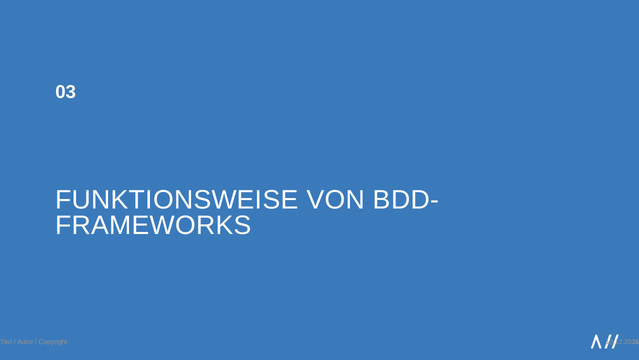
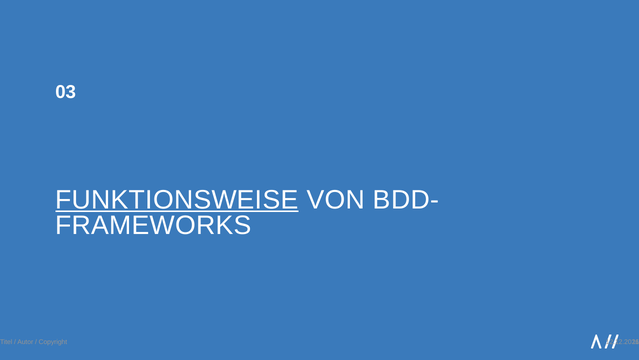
FUNKTIONSWEISE underline: none -> present (177, 199)
